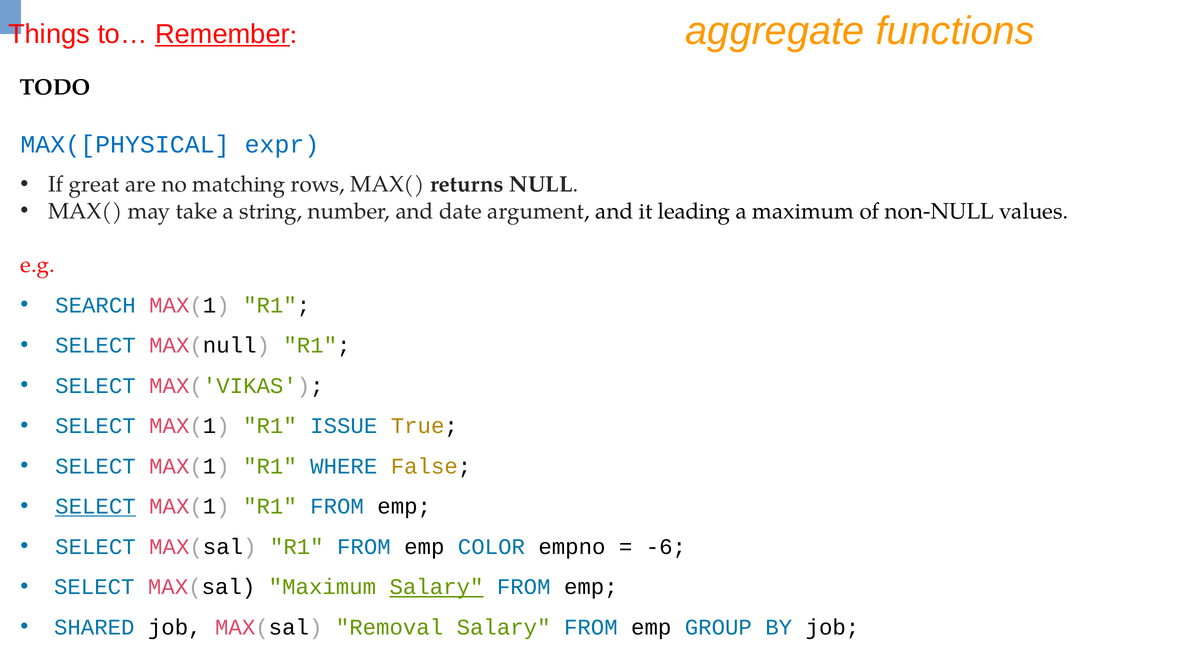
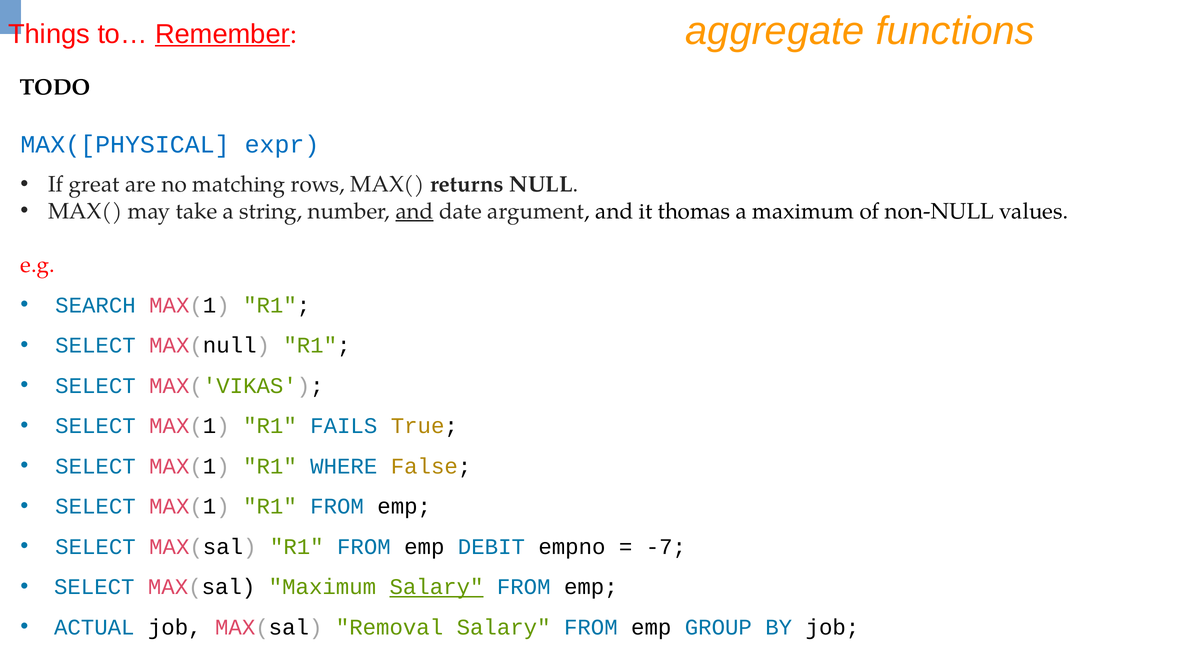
and underline: none -> present (415, 211)
leading: leading -> thomas (694, 211)
ISSUE: ISSUE -> FAILS (344, 426)
SELECT underline: present -> none (95, 506)
COLOR: COLOR -> DEBIT (491, 547)
-6: -6 -> -7 (666, 547)
SHARED: SHARED -> ACTUAL (94, 627)
